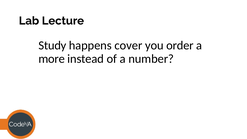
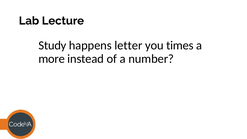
cover: cover -> letter (128, 45)
order: order -> times (180, 45)
